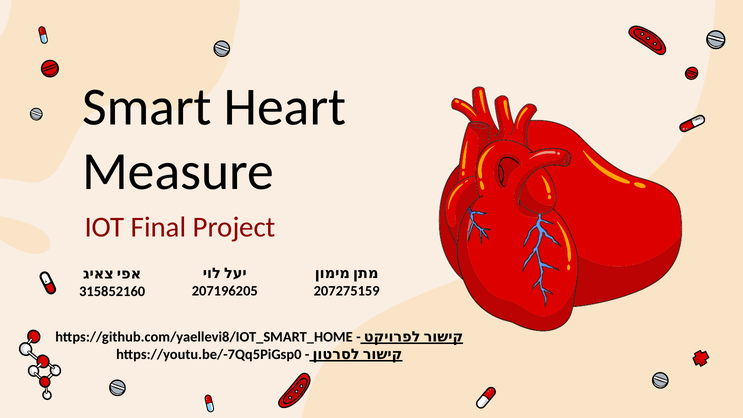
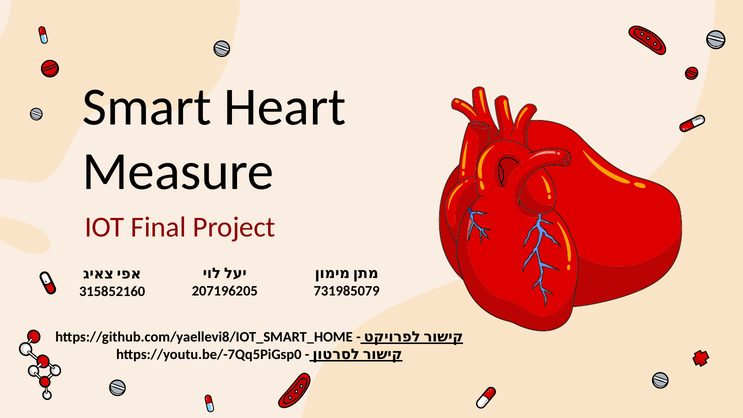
207275159: 207275159 -> 731985079 (347, 291)
